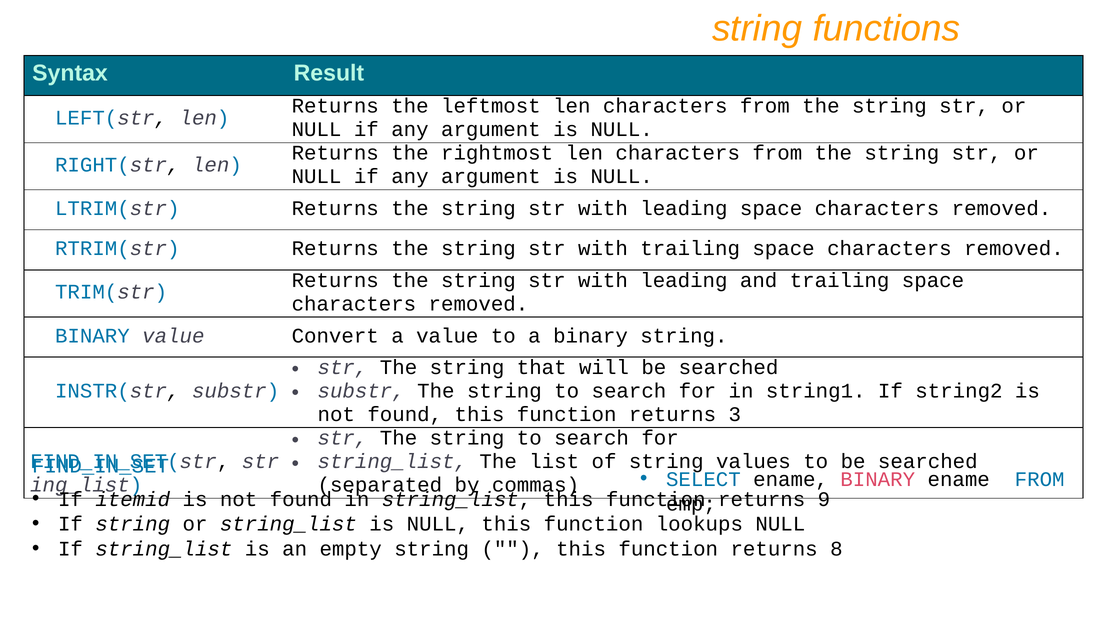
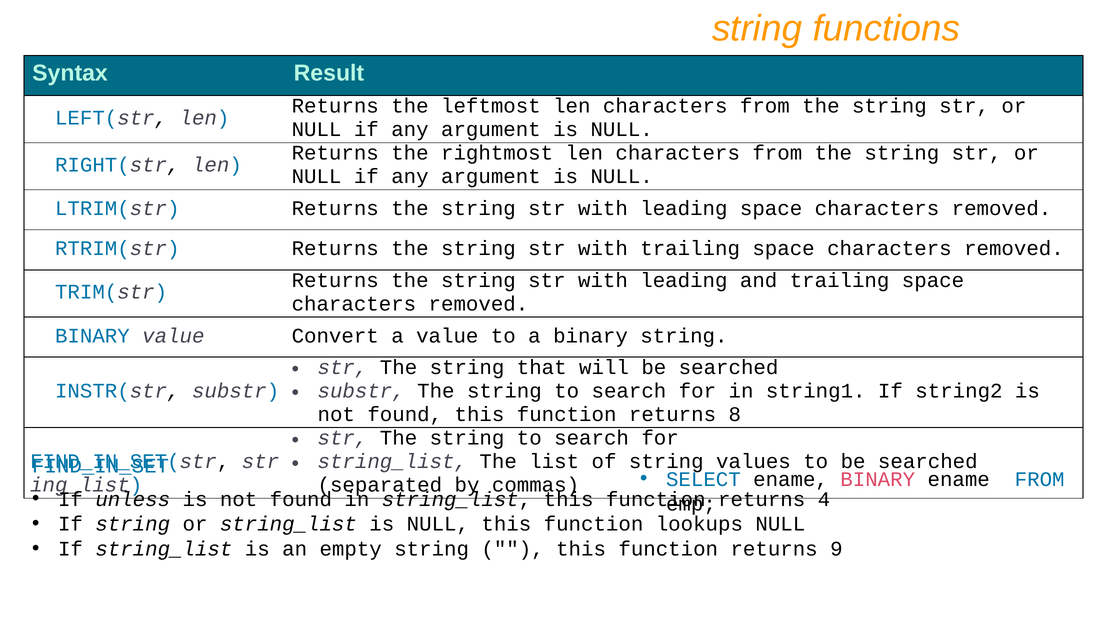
3: 3 -> 8 (735, 415)
itemid: itemid -> unless (133, 500)
9: 9 -> 4 (824, 500)
8: 8 -> 9 (836, 550)
